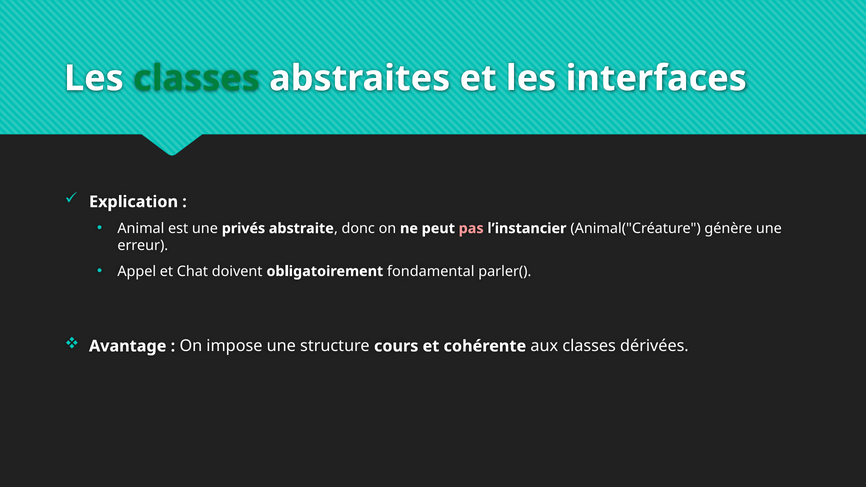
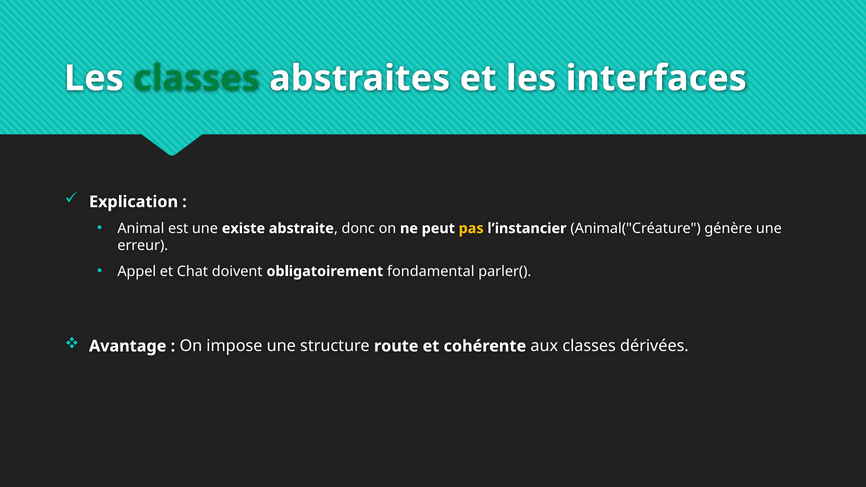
privés: privés -> existe (243, 228)
pas colour: pink -> yellow (471, 228)
cours: cours -> route (396, 346)
